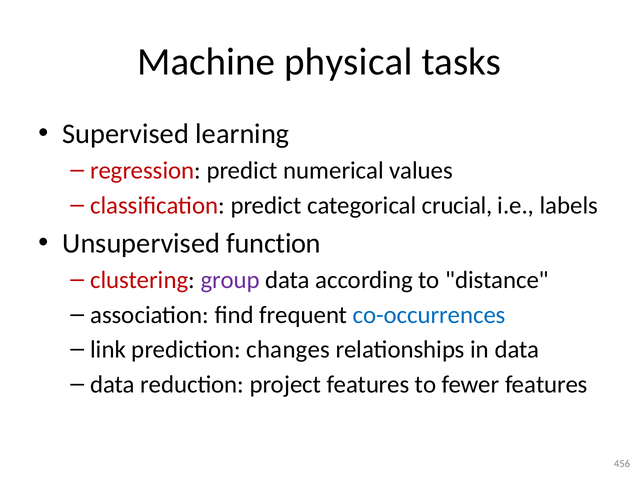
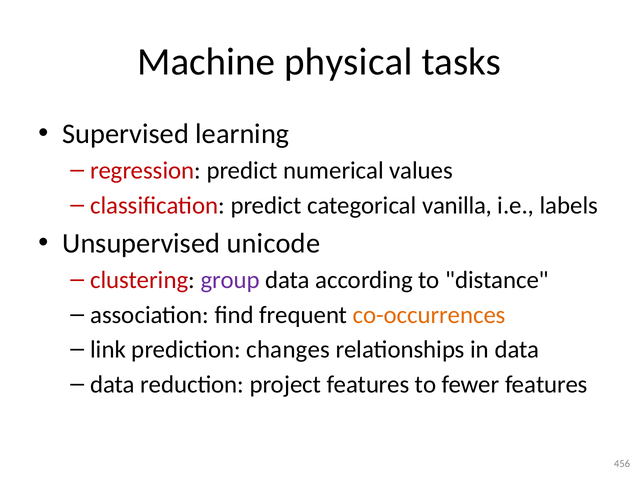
crucial: crucial -> vanilla (457, 206)
function: function -> unicode (273, 243)
co-occurrences colour: blue -> orange (429, 315)
